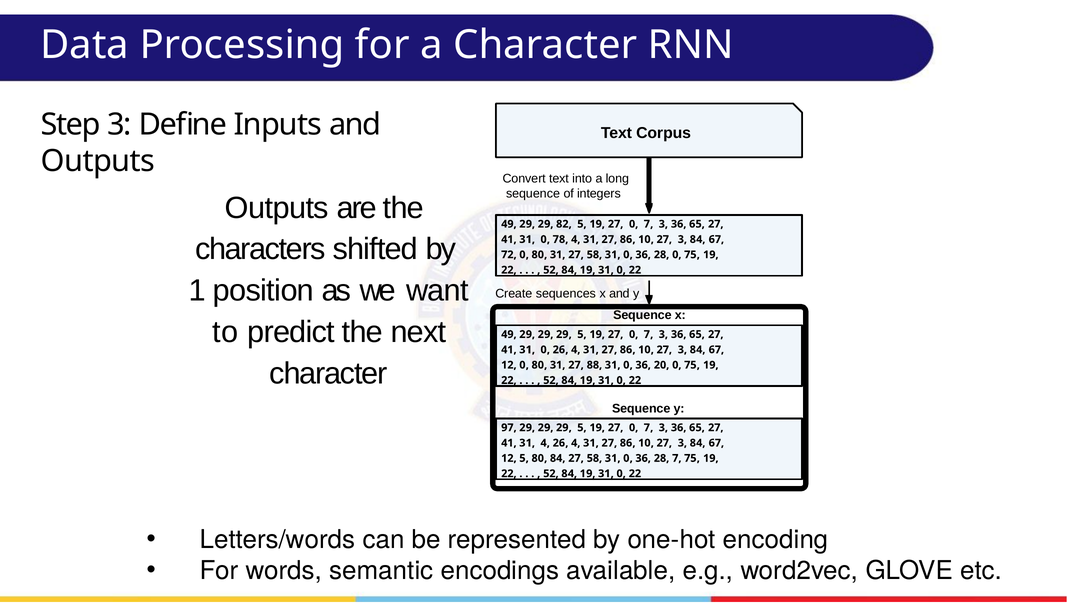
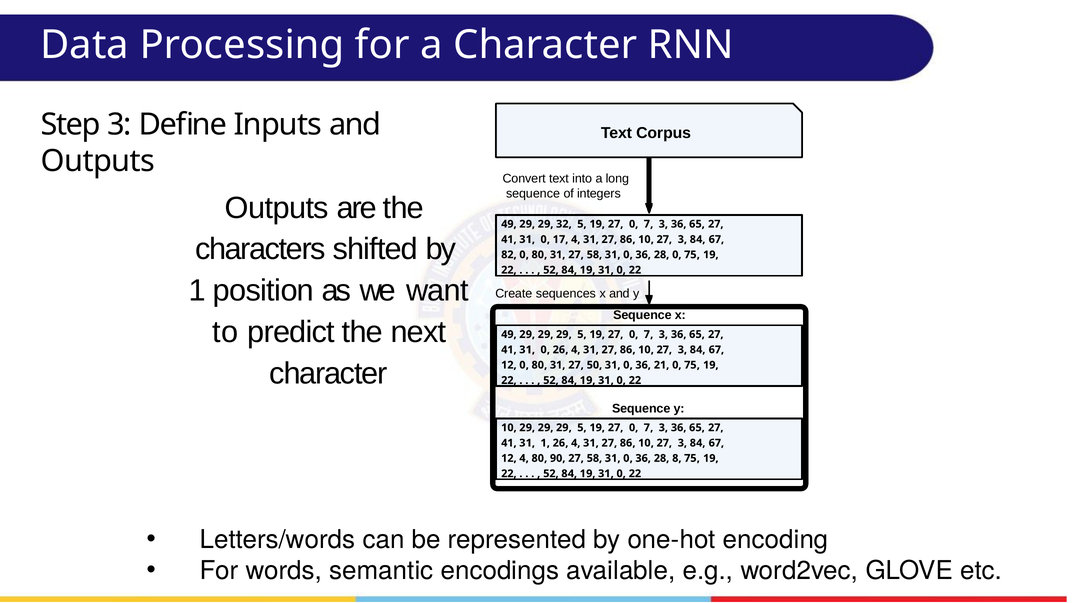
82: 82 -> 32 (564, 224)
78: 78 -> 17 (561, 239)
72: 72 -> 82 (509, 255)
88: 88 -> 50 (594, 365)
20: 20 -> 21 (662, 365)
97: 97 -> 10 (509, 428)
31 4: 4 -> 1 (545, 443)
12 5: 5 -> 4 (524, 458)
80 84: 84 -> 90 (558, 458)
28 7: 7 -> 8 (677, 458)
